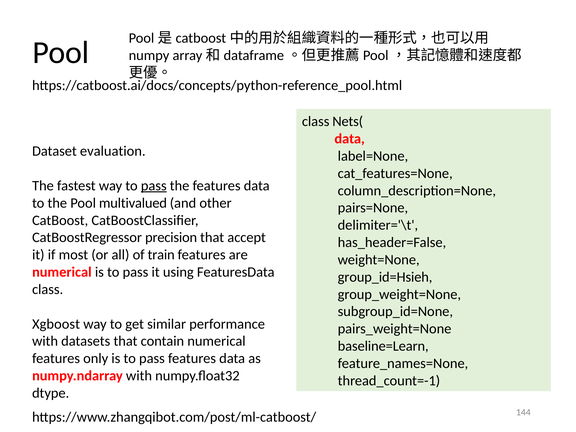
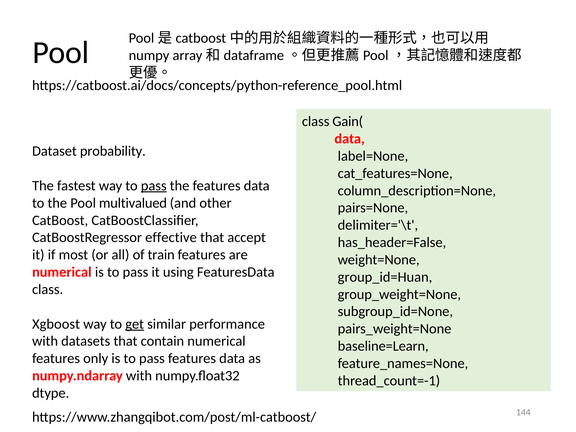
Nets(: Nets( -> Gain( (348, 121)
evaluation: evaluation -> probability (113, 151)
precision: precision -> effective (171, 238)
group_id=Hsieh: group_id=Hsieh -> group_id=Huan (385, 277)
get underline: none -> present (135, 324)
